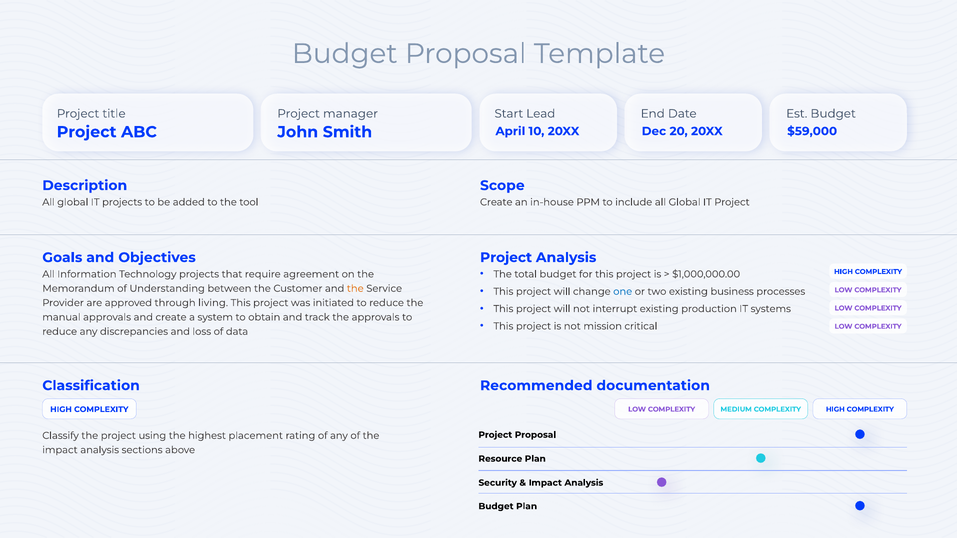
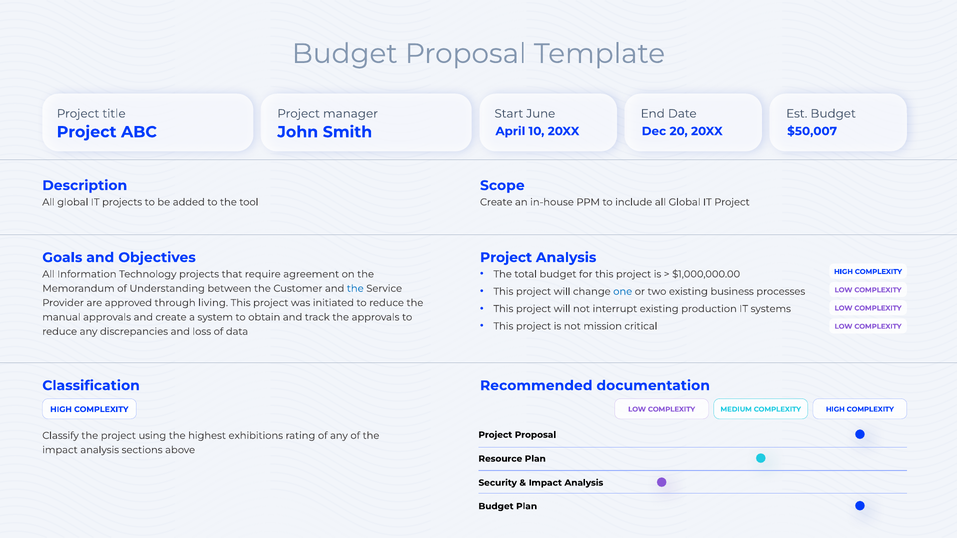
Lead: Lead -> June (541, 114)
$59,000: $59,000 -> $50,007 (812, 131)
the colour: orange -> blue (355, 289)
placement: placement -> exhibitions (256, 436)
